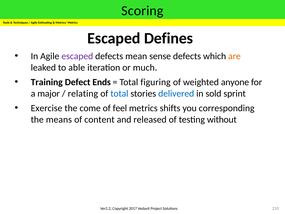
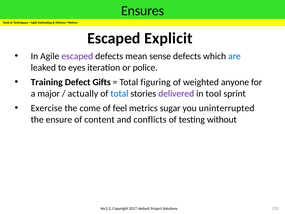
Scoring: Scoring -> Ensures (143, 11)
Defines: Defines -> Explicit (168, 38)
are colour: orange -> blue (234, 56)
able: able -> eyes (77, 67)
much: much -> police (145, 67)
Ends: Ends -> Gifts (102, 82)
relating: relating -> actually (83, 93)
delivered colour: blue -> purple (176, 93)
sold: sold -> tool (213, 93)
shifts: shifts -> sugar (170, 108)
corresponding: corresponding -> uninterrupted (227, 108)
means: means -> ensure (59, 119)
released: released -> conflicts (150, 119)
